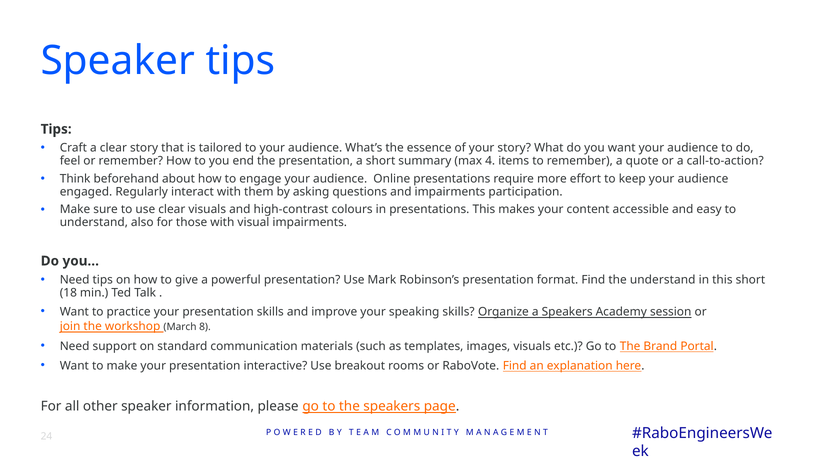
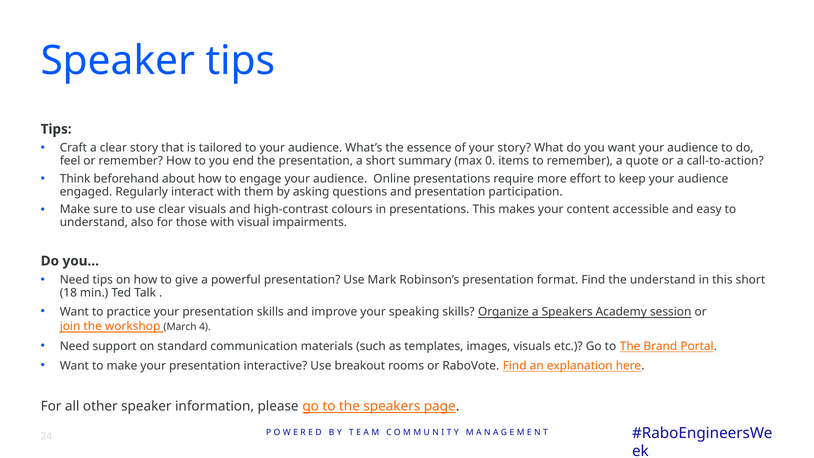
4: 4 -> 0 (490, 161)
and impairments: impairments -> presentation (450, 192)
8: 8 -> 4 (205, 327)
